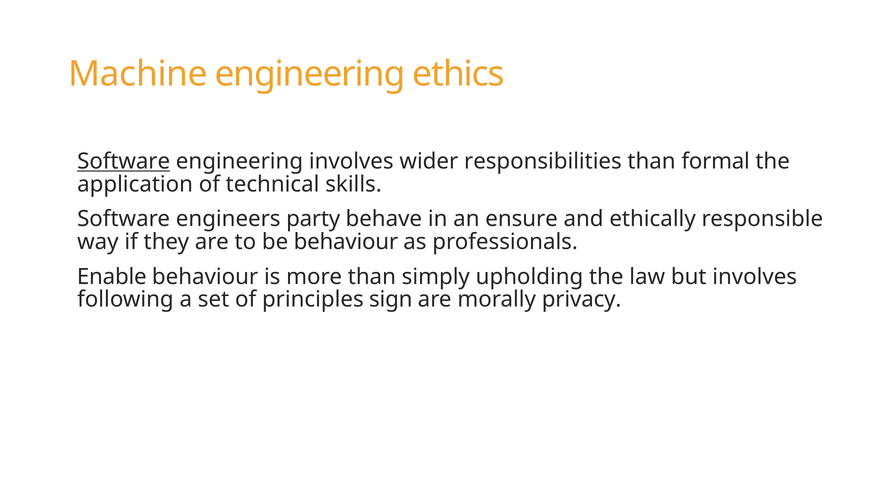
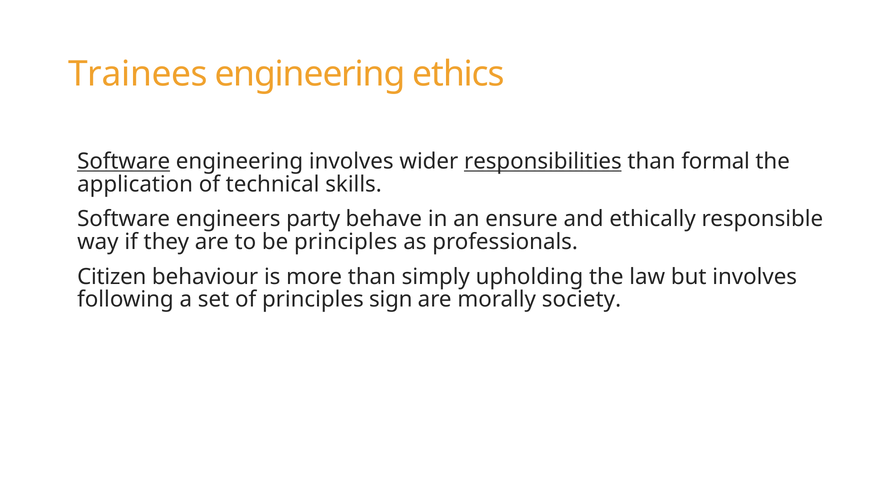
Machine: Machine -> Trainees (138, 74)
responsibilities underline: none -> present (543, 162)
be behaviour: behaviour -> principles (346, 242)
Enable: Enable -> Citizen (112, 277)
privacy: privacy -> society (582, 300)
